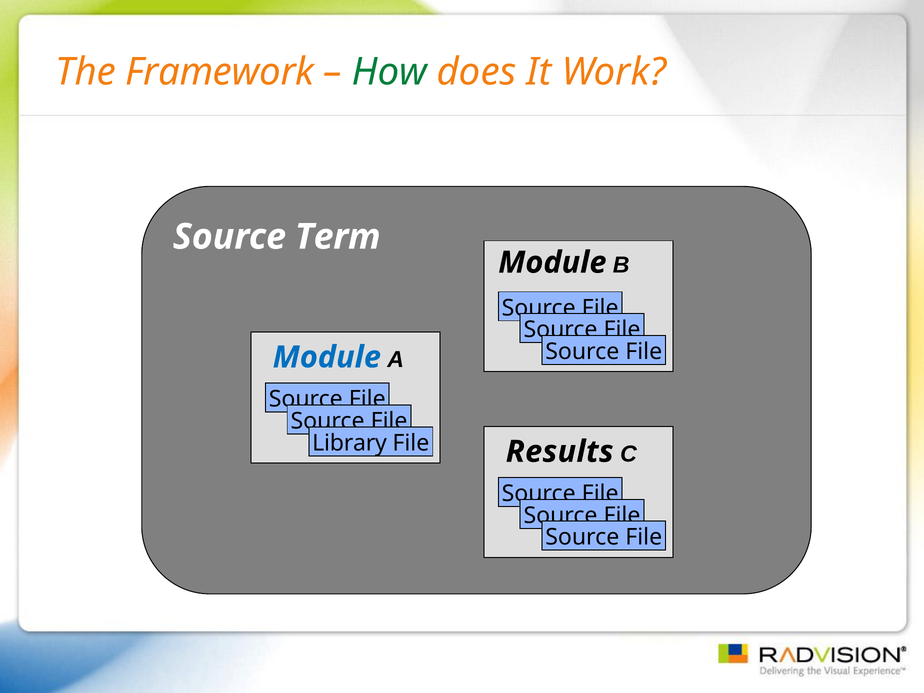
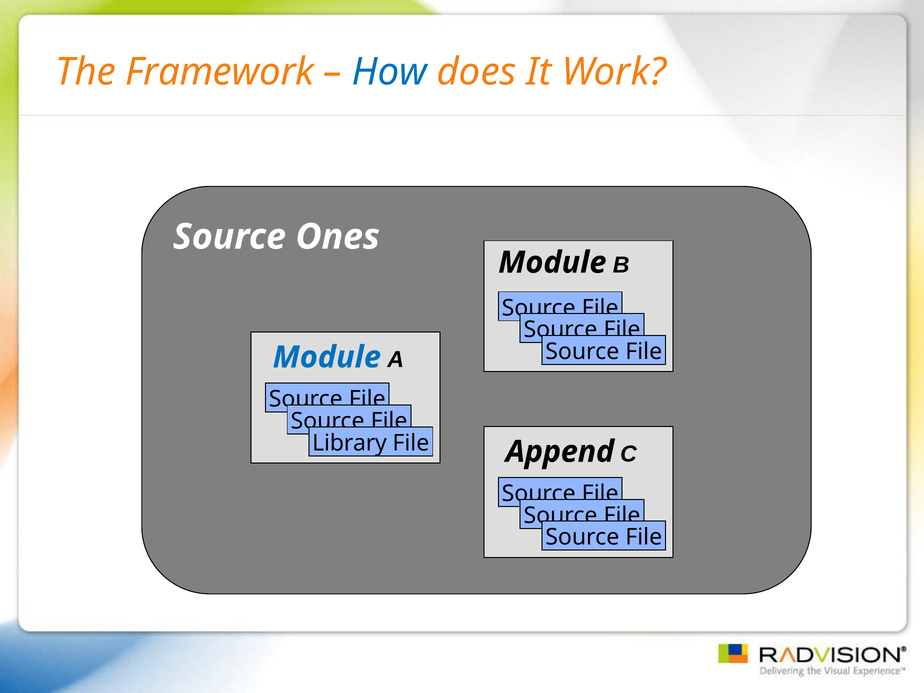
How colour: green -> blue (389, 72)
Term: Term -> Ones (338, 237)
Results: Results -> Append (560, 452)
